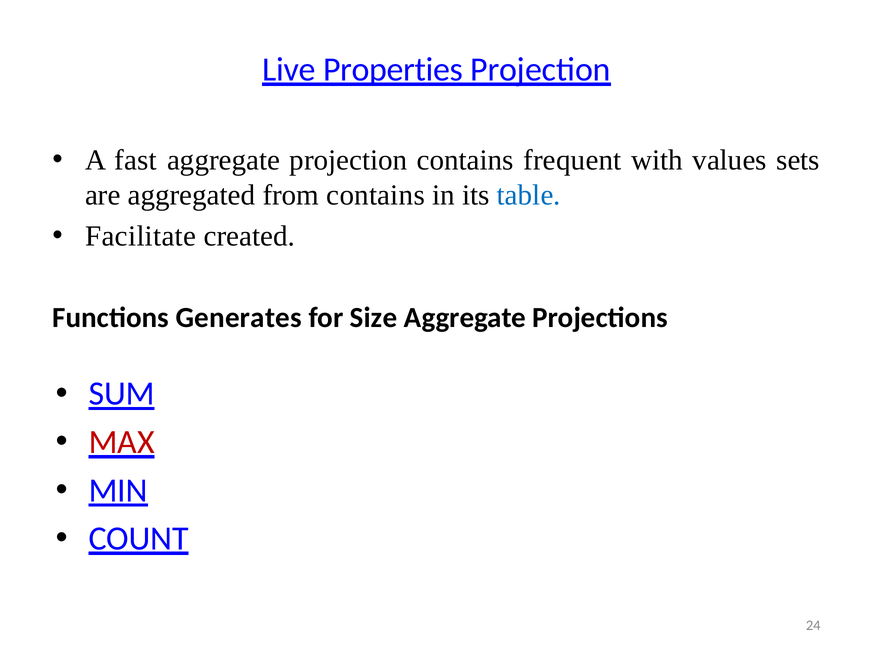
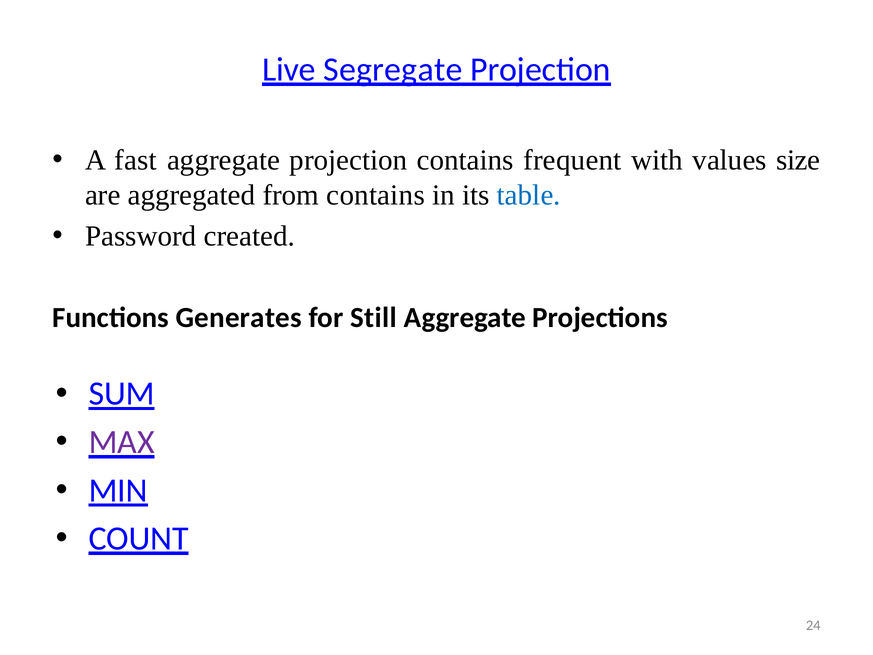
Properties: Properties -> Segregate (393, 70)
sets: sets -> size (798, 160)
Facilitate: Facilitate -> Password (141, 236)
Size: Size -> Still (374, 317)
MAX colour: red -> purple (122, 442)
